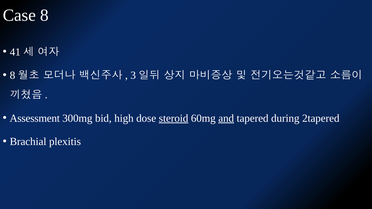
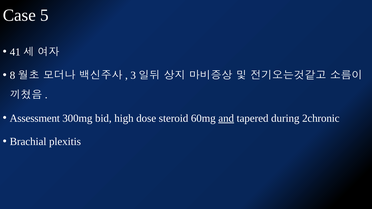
8: 8 -> 5 (44, 15)
steroid underline: present -> none (174, 118)
2tapered: 2tapered -> 2chronic (321, 118)
